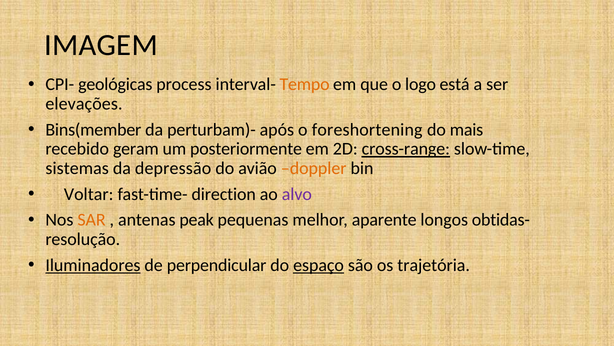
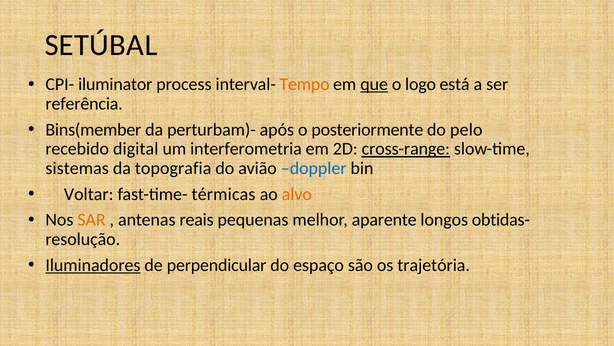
IMAGEM: IMAGEM -> SETÚBAL (101, 45)
geológicas: geológicas -> iluminator (115, 84)
que underline: none -> present (374, 84)
elevações: elevações -> referência (84, 104)
foreshortening: foreshortening -> posteriormente (367, 129)
mais: mais -> pelo (466, 129)
geram: geram -> digital (136, 149)
posteriormente: posteriormente -> interferometria (246, 149)
depressão: depressão -> topografia (173, 168)
doppler colour: orange -> blue (314, 168)
direction: direction -> térmicas (224, 194)
alvo colour: purple -> orange (297, 194)
peak: peak -> reais (197, 220)
espaço underline: present -> none (319, 265)
